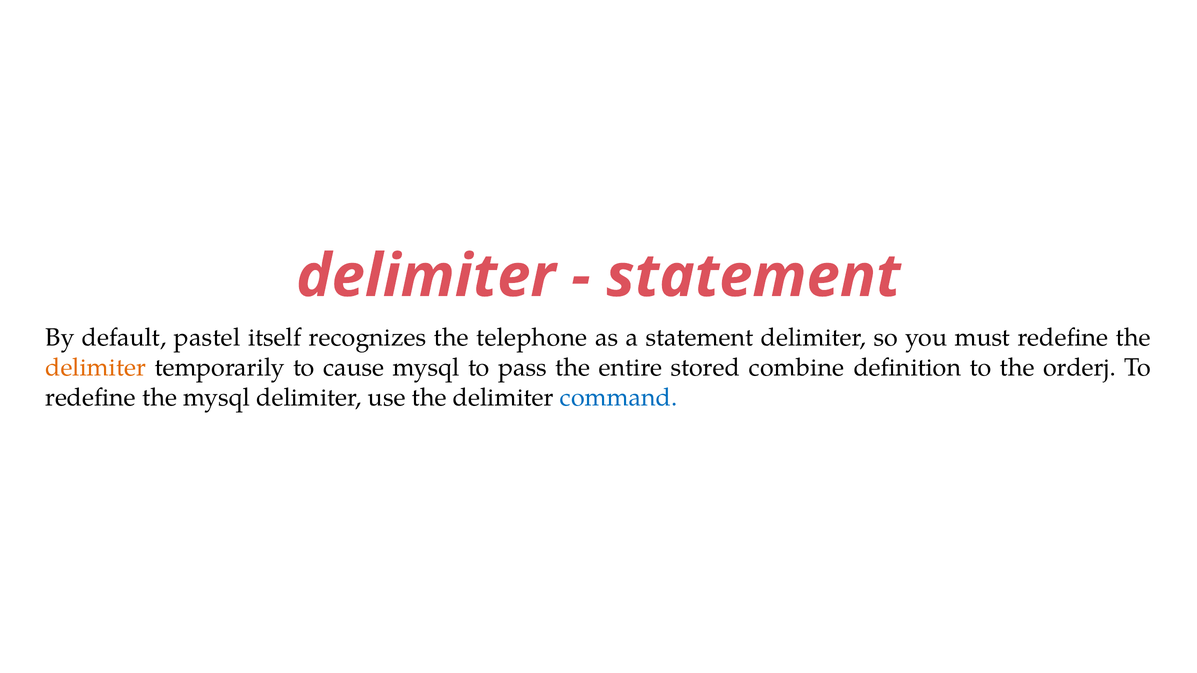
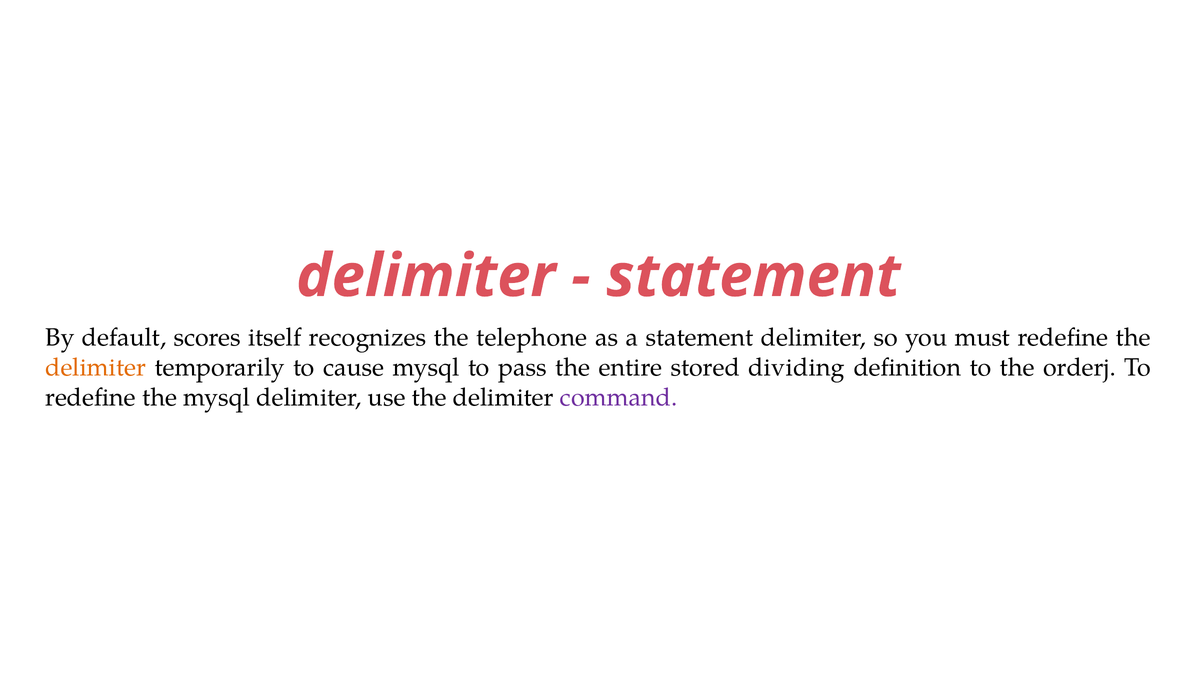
pastel: pastel -> scores (207, 338)
combine: combine -> dividing (797, 368)
command colour: blue -> purple (619, 398)
